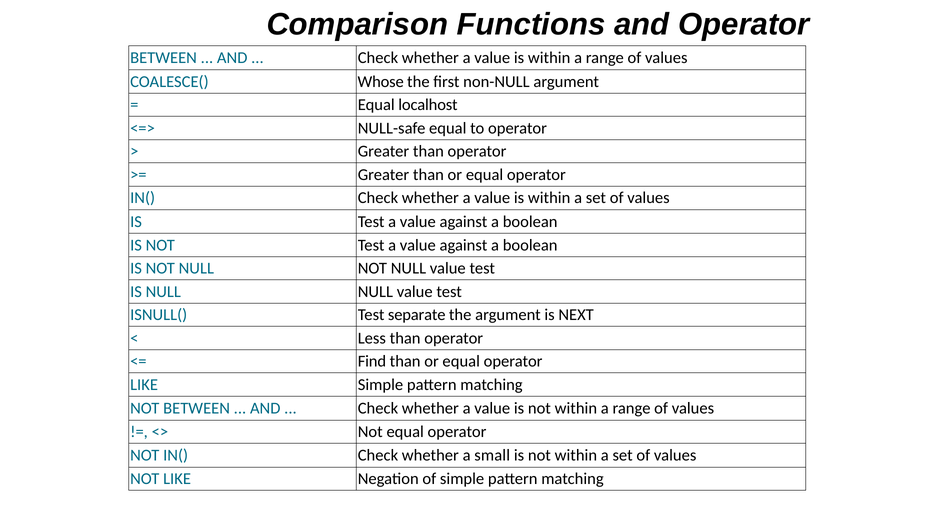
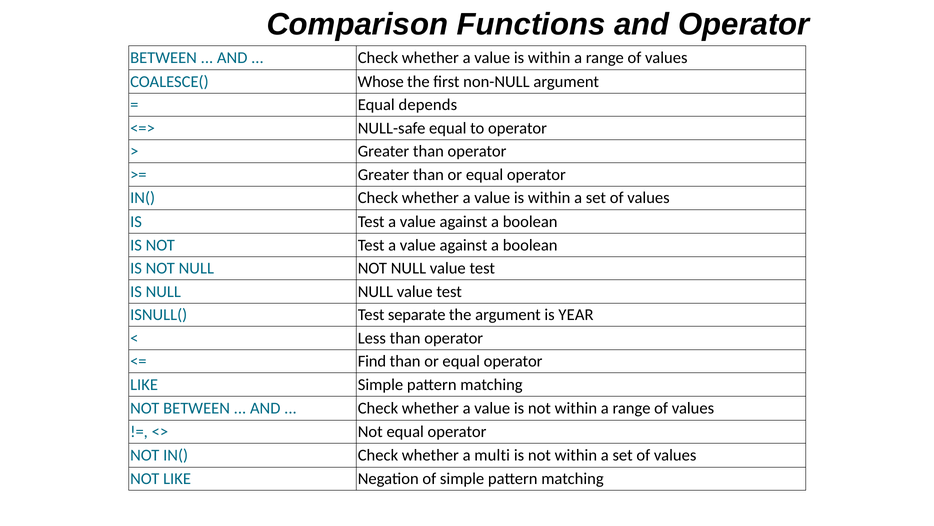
localhost: localhost -> depends (428, 105)
NEXT: NEXT -> YEAR (576, 315)
small: small -> multi (492, 455)
